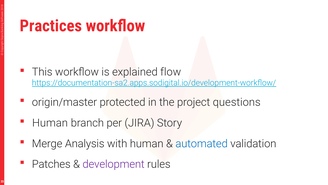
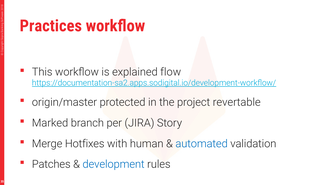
questions: questions -> revertable (237, 102)
Human: Human -> Marked (50, 123)
Analysis: Analysis -> Hotfixes (85, 143)
development colour: purple -> blue (114, 164)
